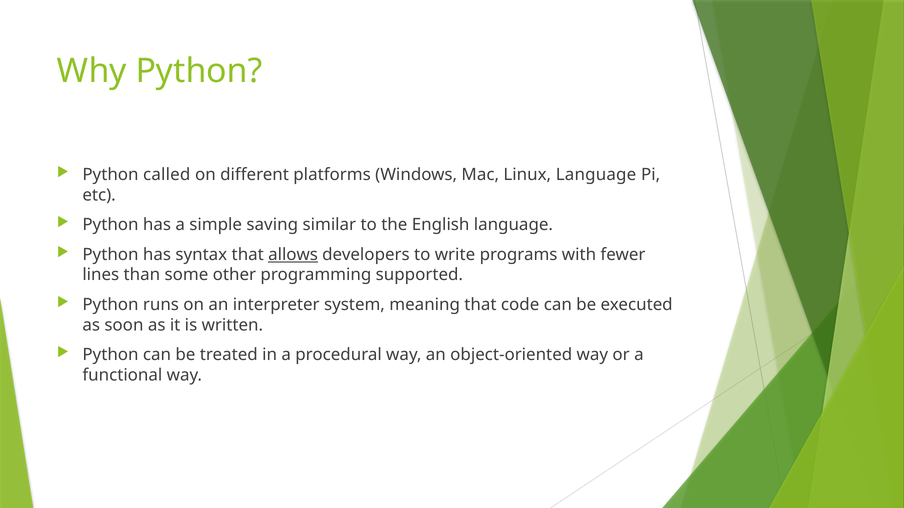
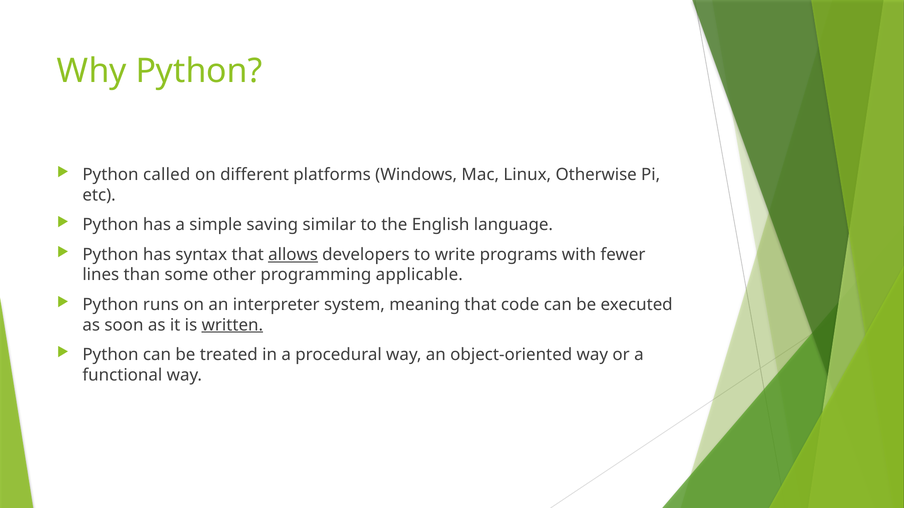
Linux Language: Language -> Otherwise (596, 175)
supported: supported -> applicable (419, 275)
written underline: none -> present (232, 325)
